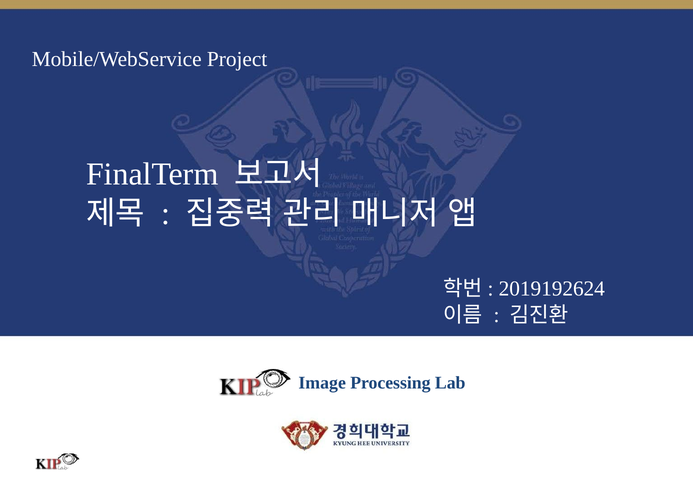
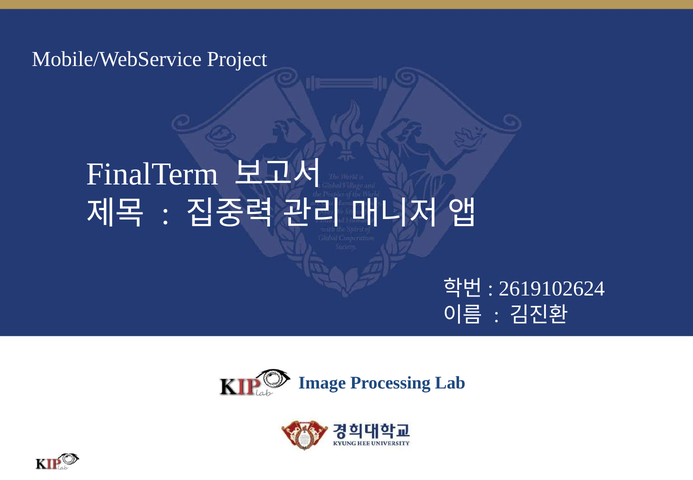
2019192624: 2019192624 -> 2619102624 (552, 289)
